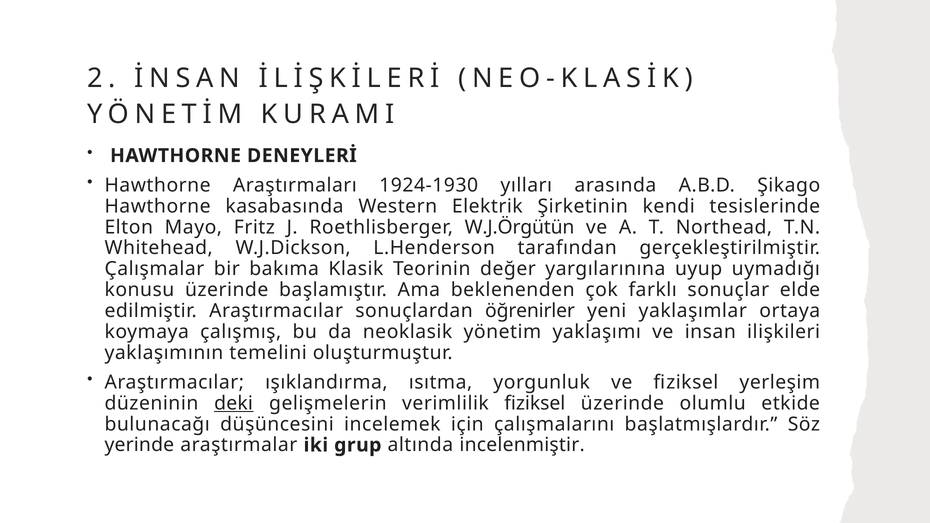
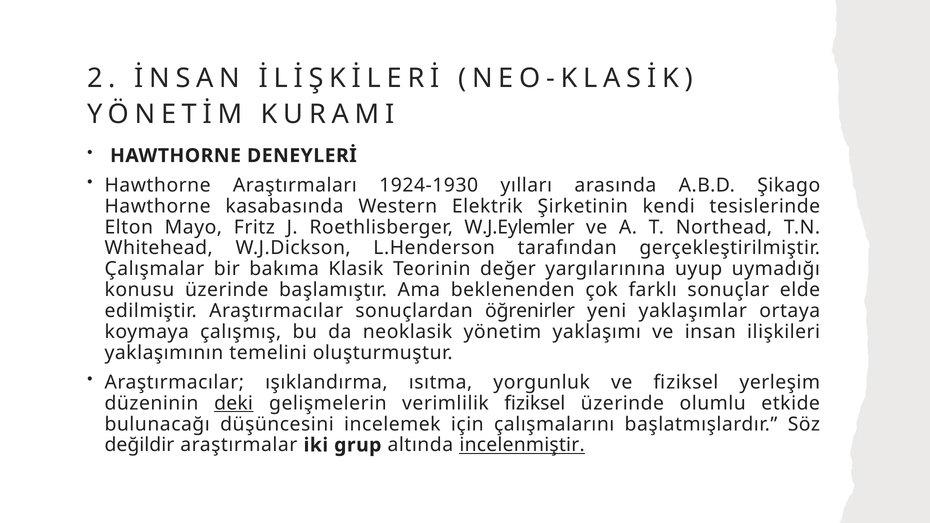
W.J.Örgütün: W.J.Örgütün -> W.J.Eylemler (520, 227)
yerinde: yerinde -> değildir (139, 445)
incelenmiştir underline: none -> present (522, 445)
